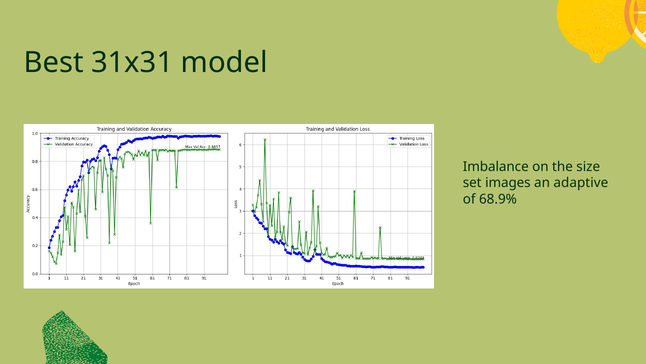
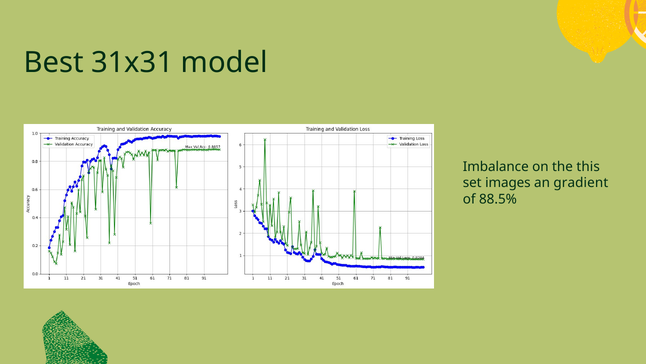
size: size -> this (588, 166)
adaptive: adaptive -> gradient (581, 183)
68.9%: 68.9% -> 88.5% (498, 199)
